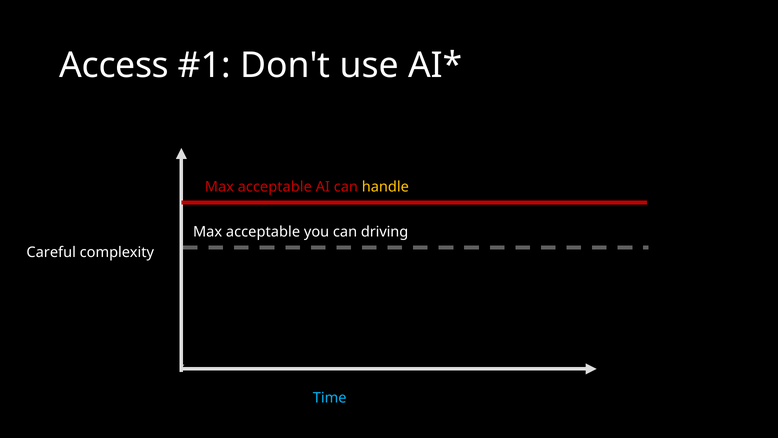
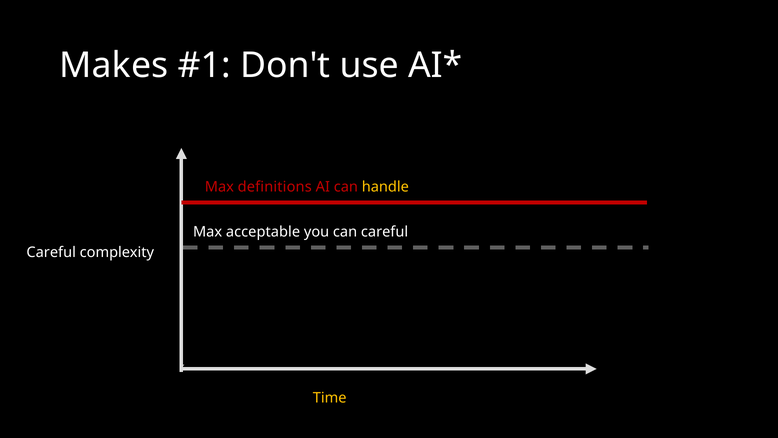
Access: Access -> Makes (114, 65)
acceptable: acceptable -> definitions (275, 187)
can driving: driving -> careful (385, 232)
Time colour: light blue -> yellow (330, 398)
